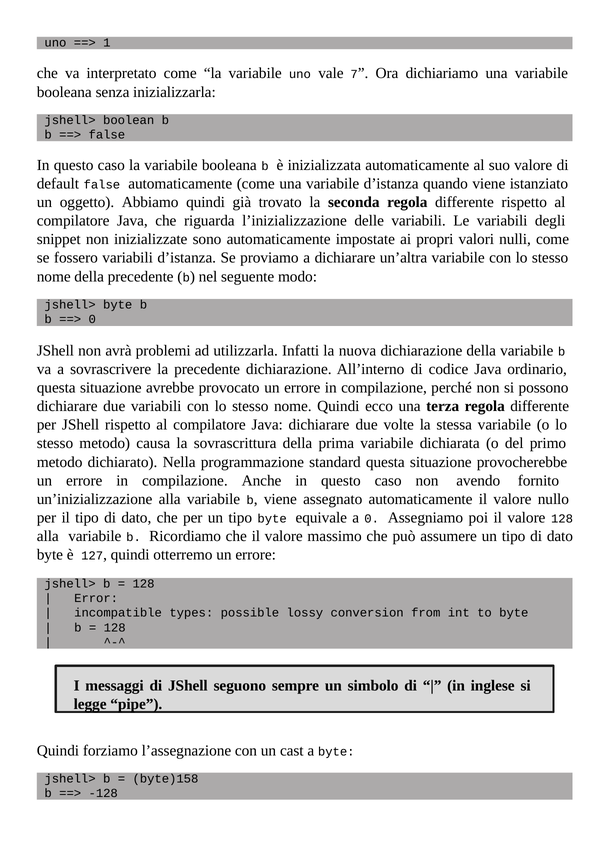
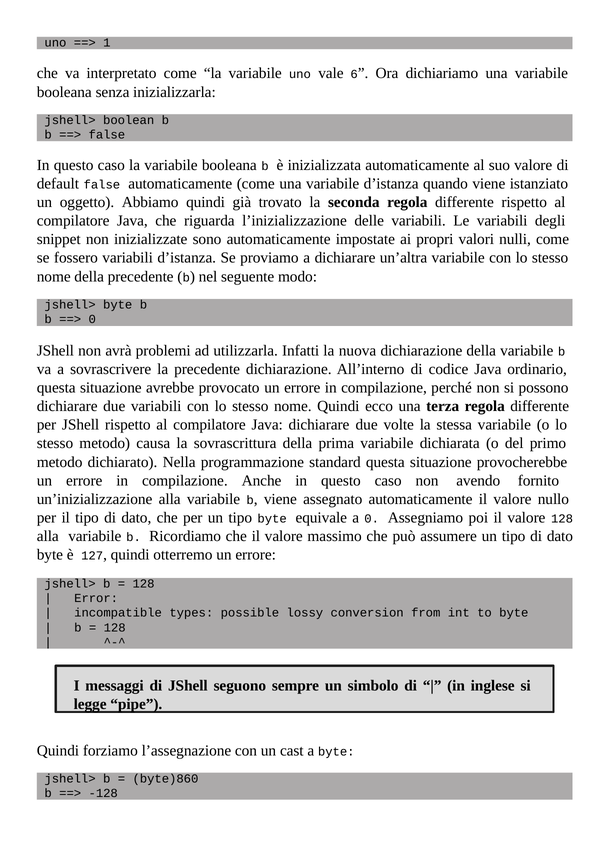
7: 7 -> 6 (354, 74)
byte)158: byte)158 -> byte)860 (165, 779)
